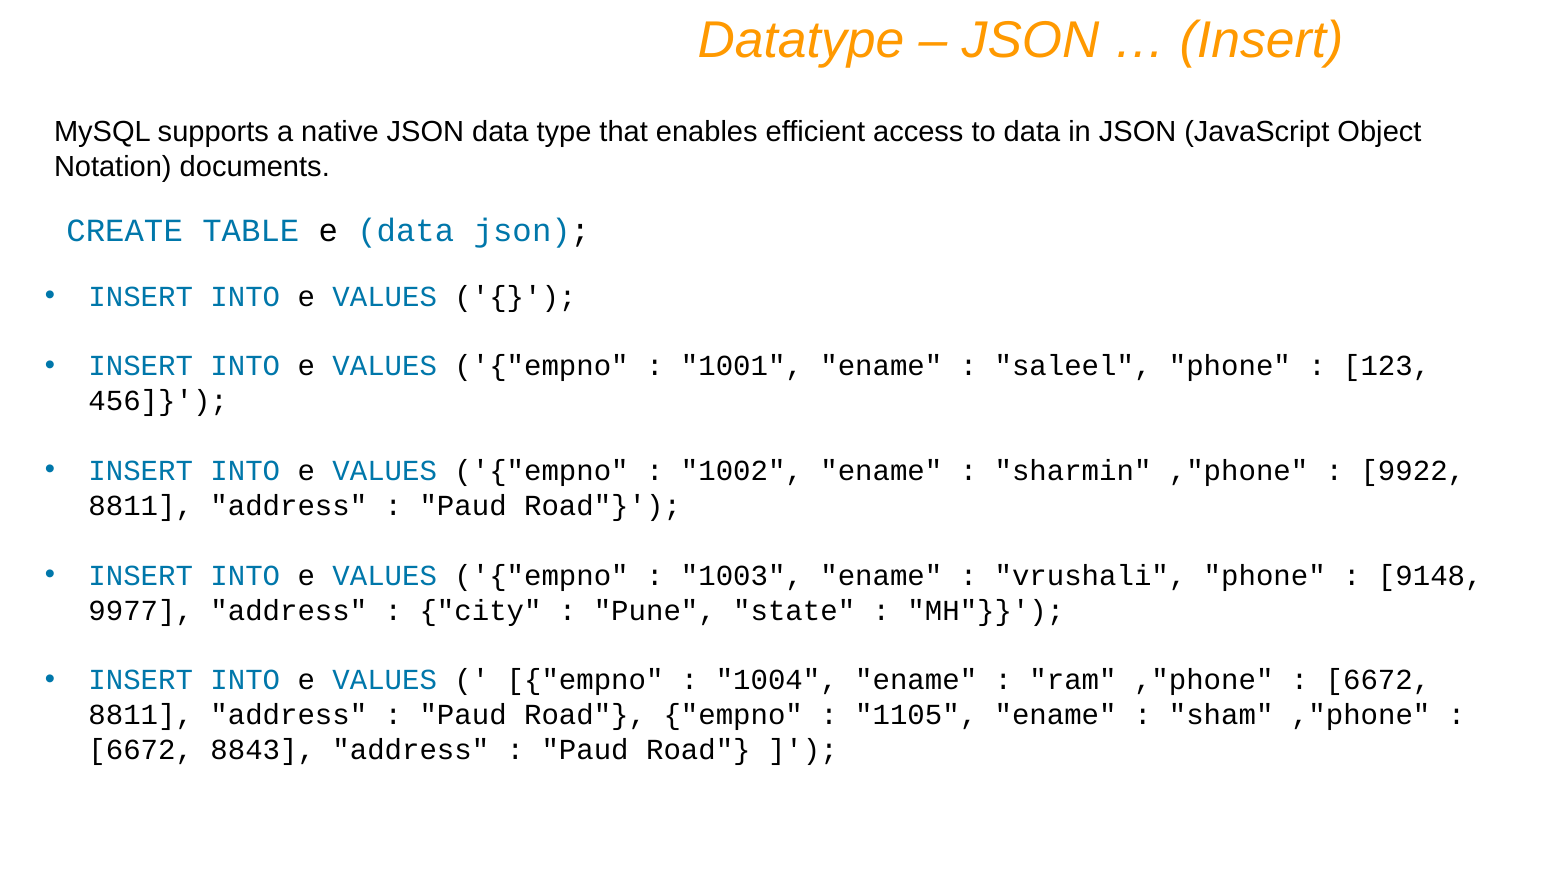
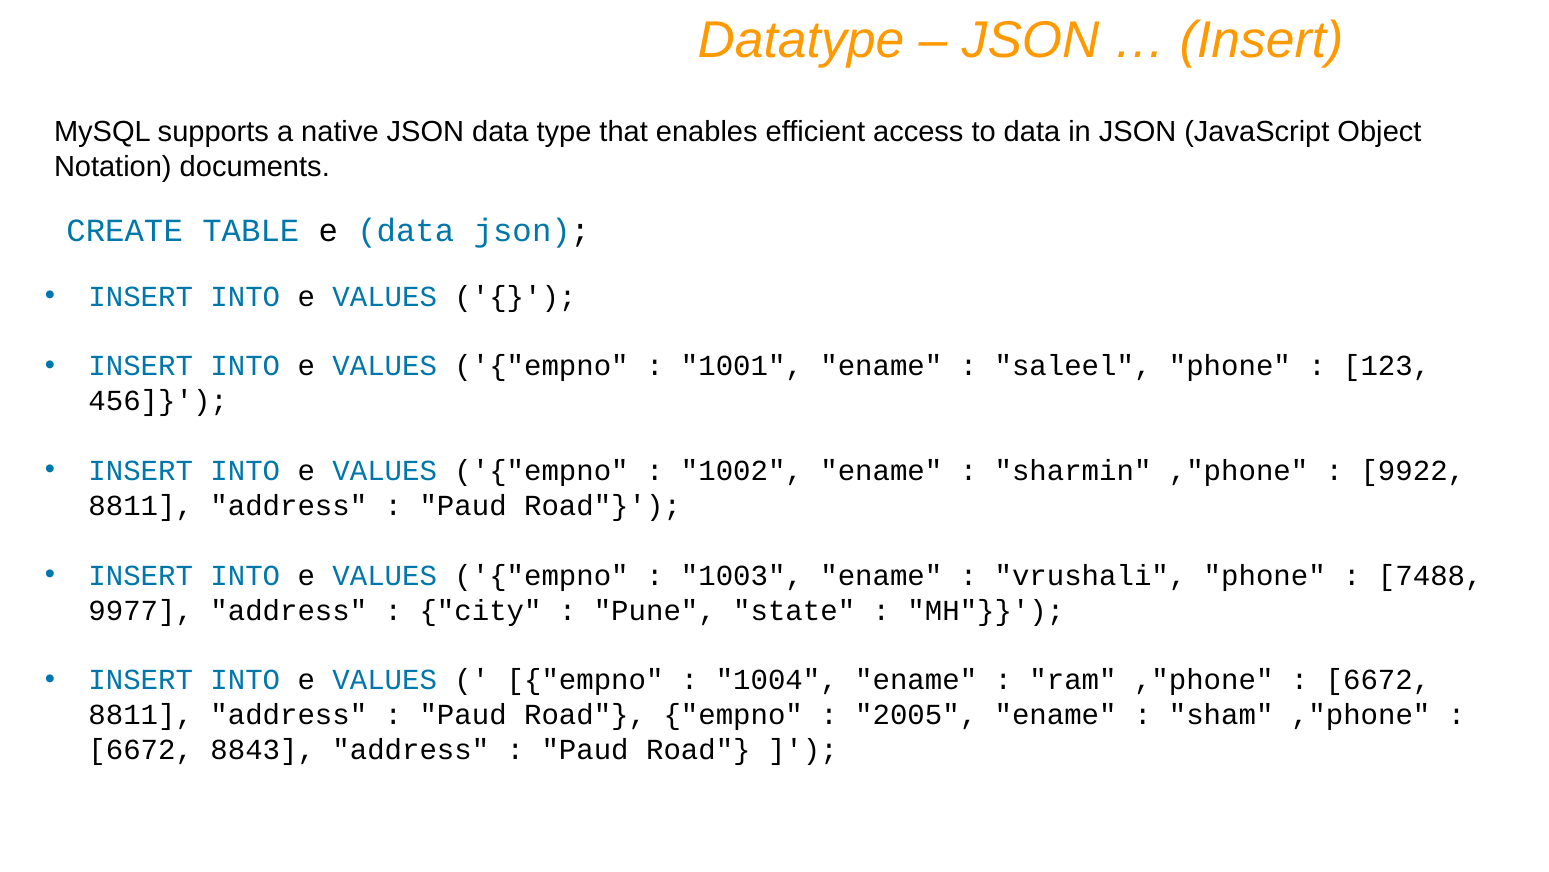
9148: 9148 -> 7488 (1430, 575)
1105: 1105 -> 2005 (916, 715)
